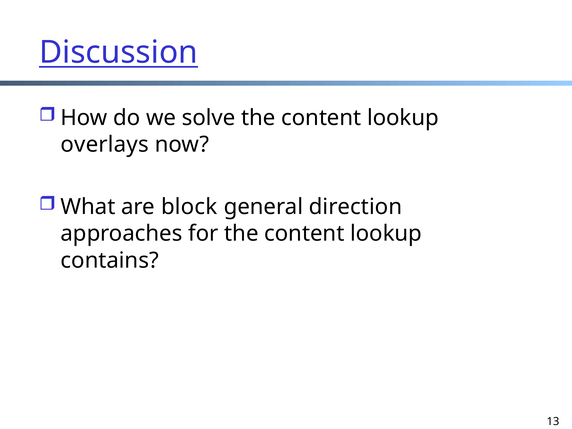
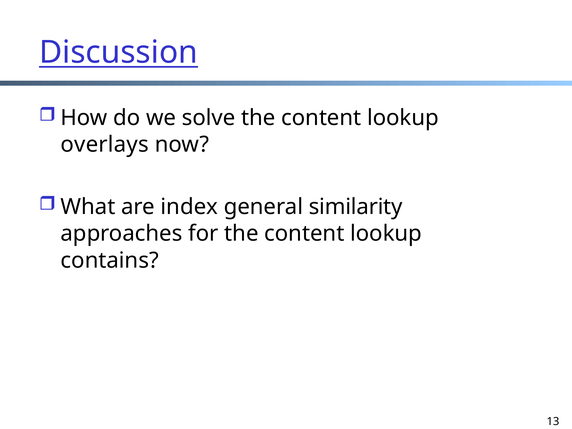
block: block -> index (189, 207)
direction: direction -> similarity (356, 207)
